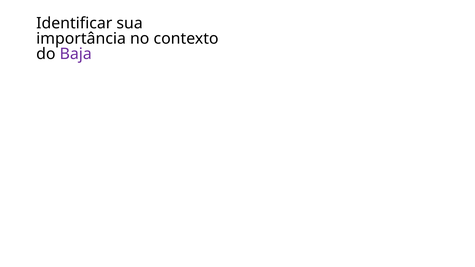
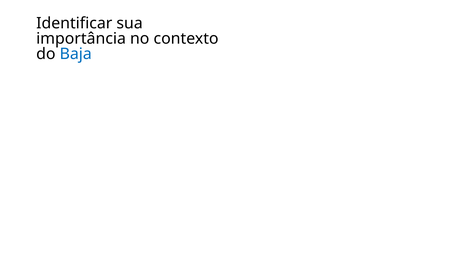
Baja colour: purple -> blue (76, 54)
